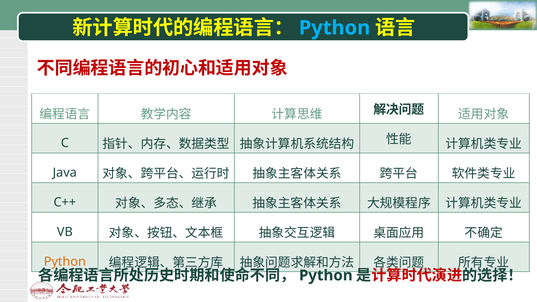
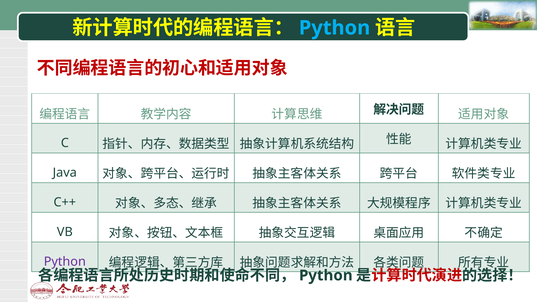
Python colour: orange -> purple (65, 262)
